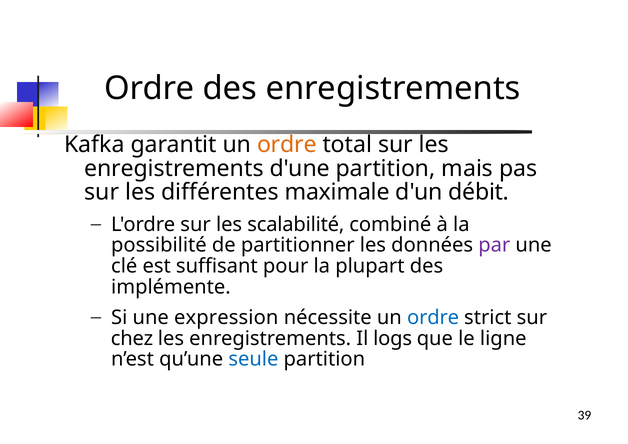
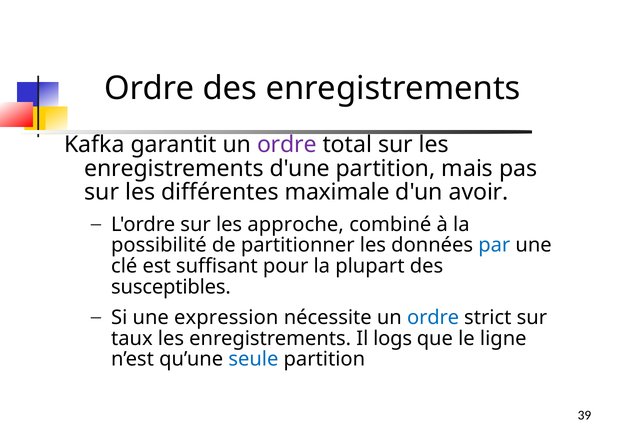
ordre colour: orange -> purple (287, 144)
débit: débit -> avoir (479, 192)
scalabilité: scalabilité -> approche (296, 224)
par colour: purple -> blue (494, 245)
implémente: implémente -> susceptibles (171, 287)
chez: chez -> taux (132, 338)
